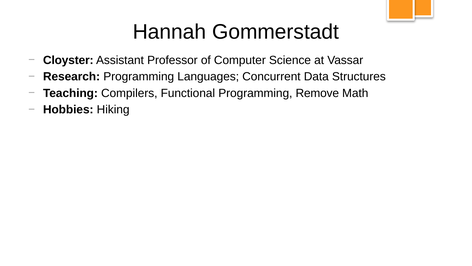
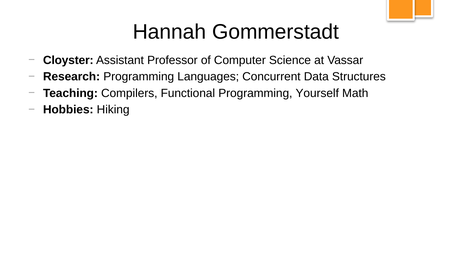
Remove: Remove -> Yourself (317, 93)
